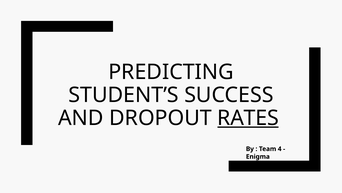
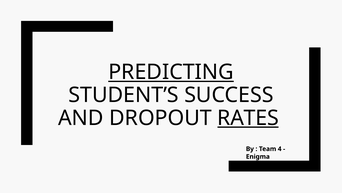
PREDICTING underline: none -> present (171, 72)
